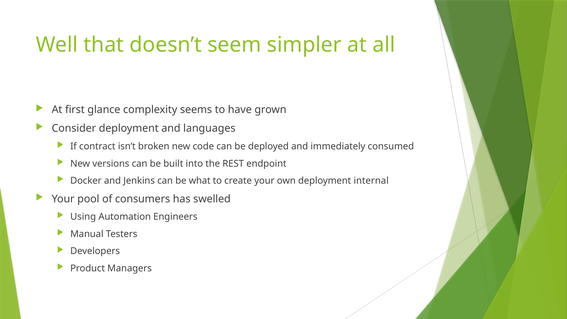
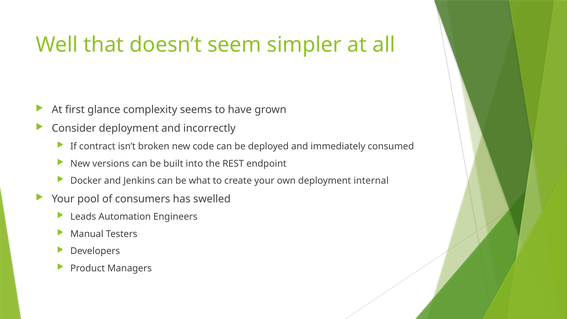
languages: languages -> incorrectly (209, 128)
Using: Using -> Leads (83, 217)
